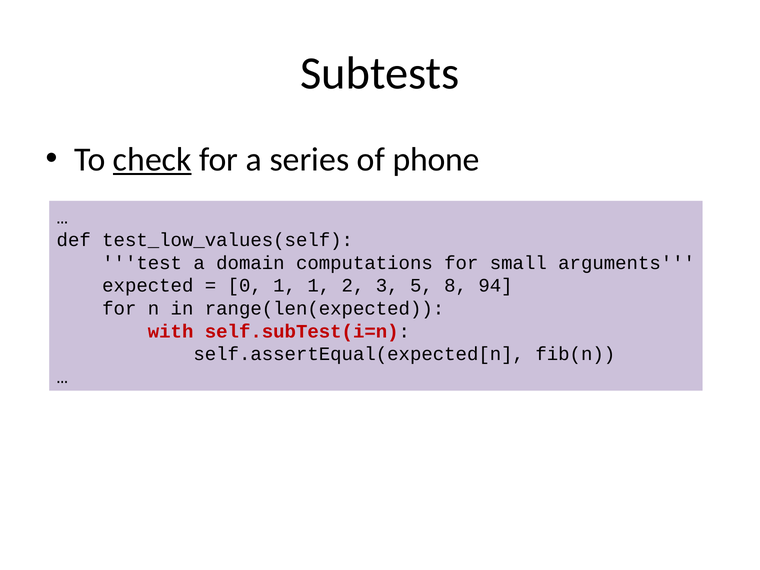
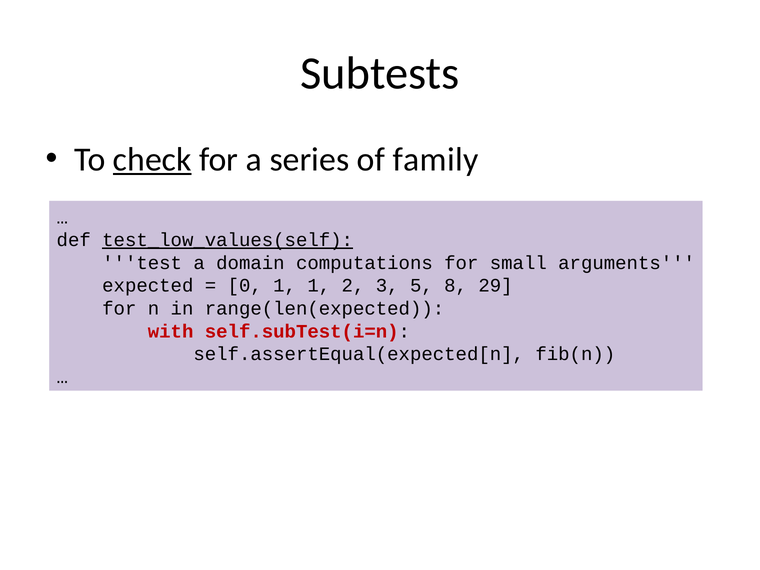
phone: phone -> family (436, 159)
test_low_values(self underline: none -> present (228, 240)
94: 94 -> 29 (496, 286)
